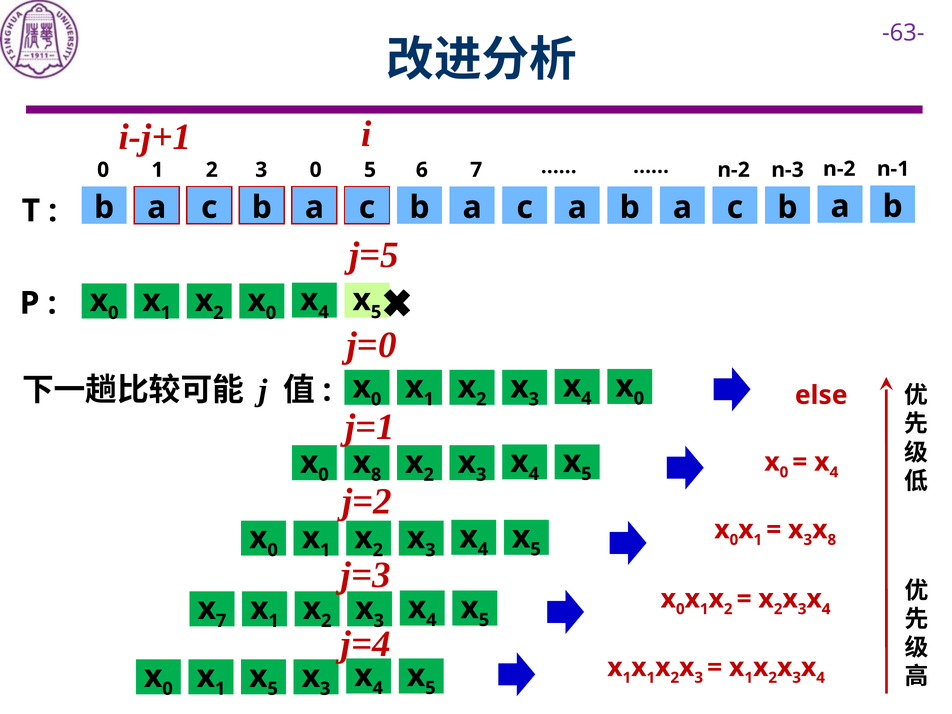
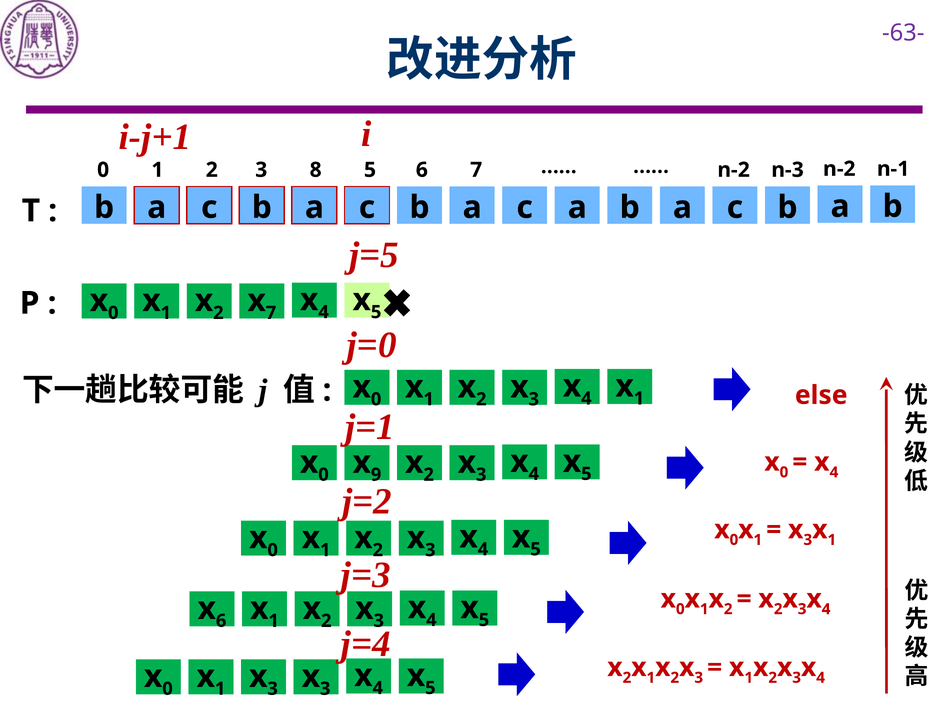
3 0: 0 -> 8 (316, 170)
0: 0 -> 7 (271, 313)
0: 0 -> 1 (639, 398)
8: 8 -> 9 (376, 475)
8: 8 -> 1 (832, 540)
7: 7 -> 6 (221, 621)
1: 1 -> 2 (627, 678)
5: 5 -> 3 (273, 689)
